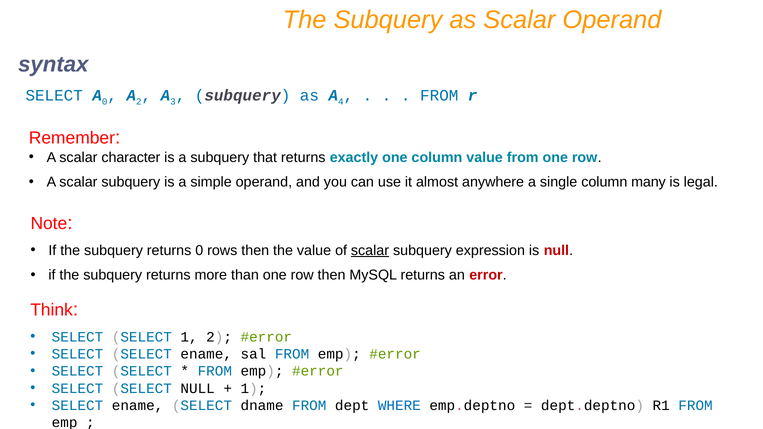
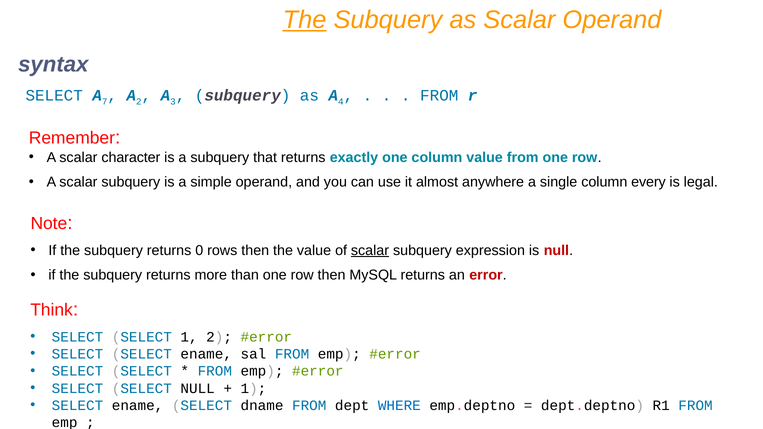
The underline: none -> present (305, 20)
A 0: 0 -> 7 (105, 102)
many: many -> every (648, 182)
